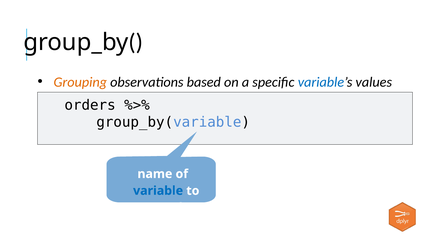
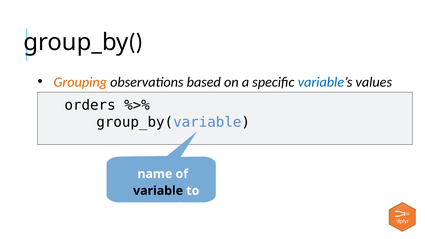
variable colour: blue -> black (158, 191)
